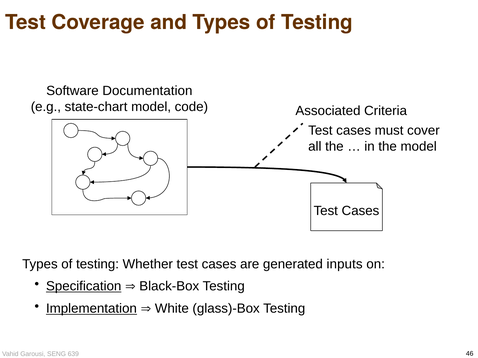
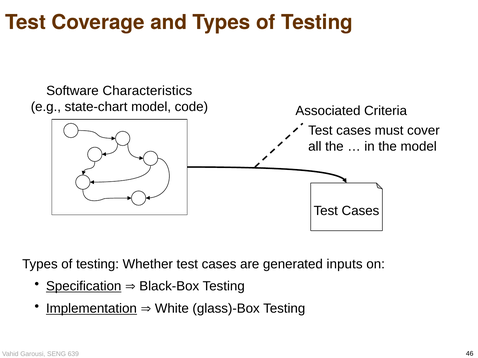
Documentation: Documentation -> Characteristics (147, 91)
